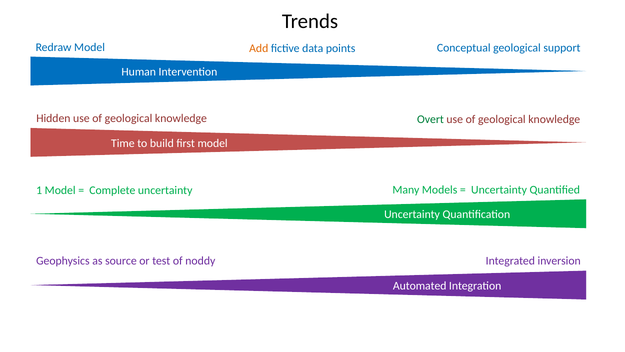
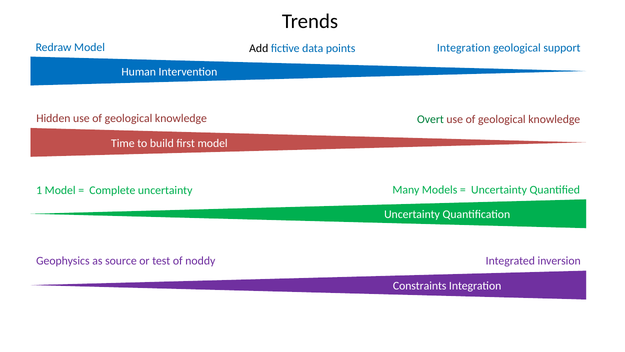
Add colour: orange -> black (259, 48)
points Conceptual: Conceptual -> Integration (464, 48)
Automated: Automated -> Constraints (420, 286)
